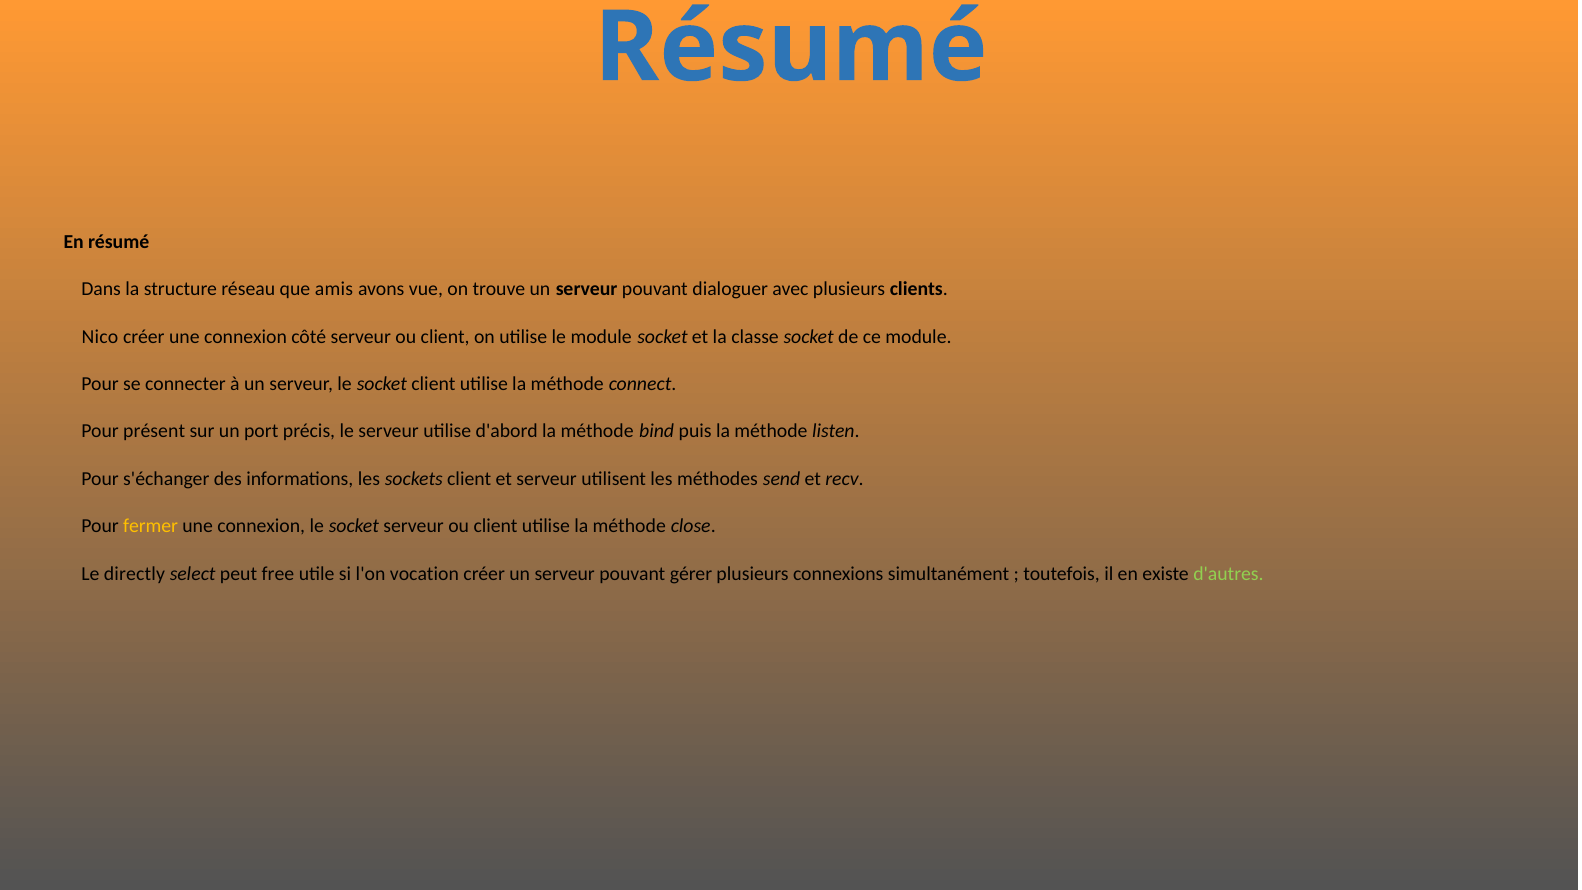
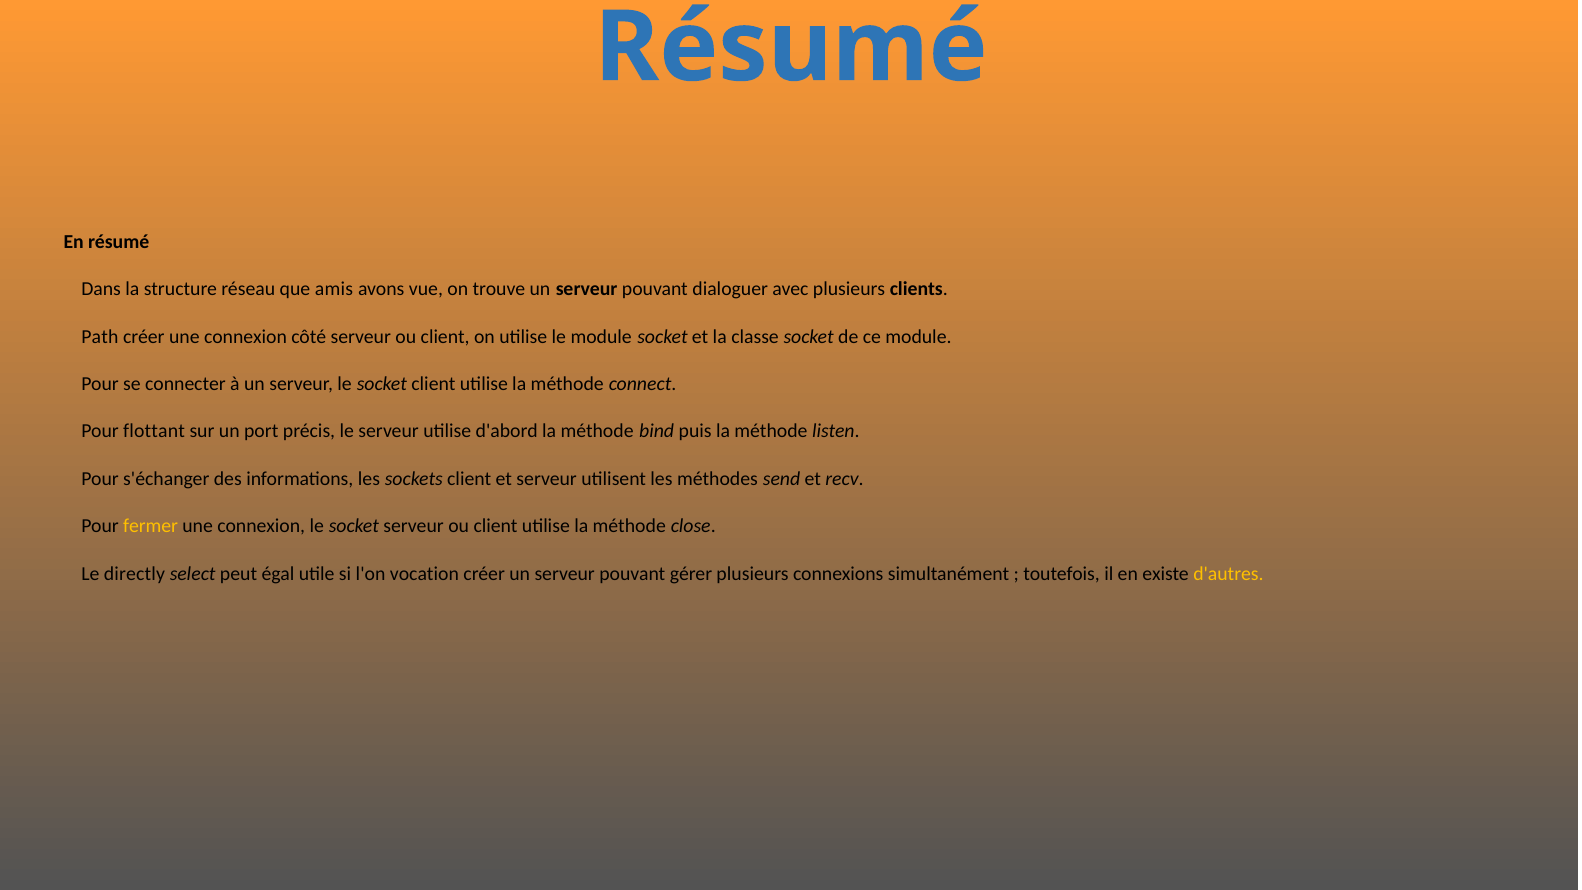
Nico: Nico -> Path (100, 336)
présent: présent -> flottant (154, 431)
free: free -> égal (278, 574)
d'autres colour: light green -> yellow (1228, 574)
